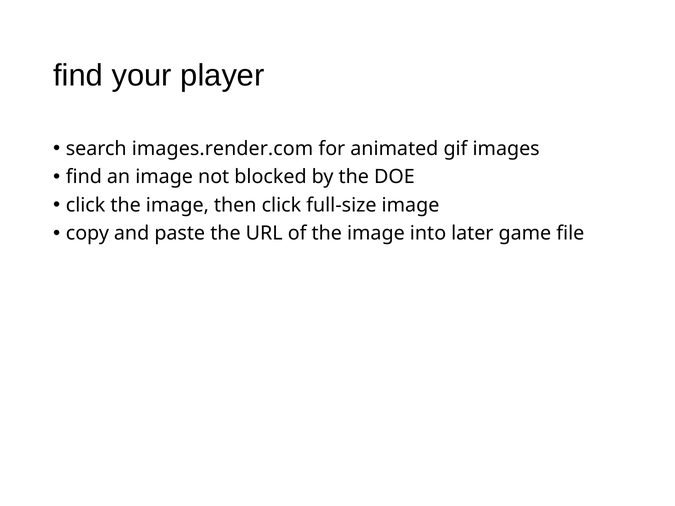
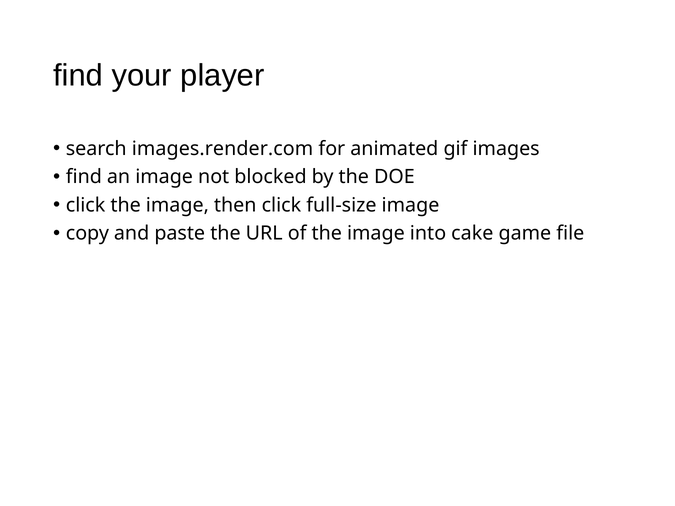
later: later -> cake (472, 234)
